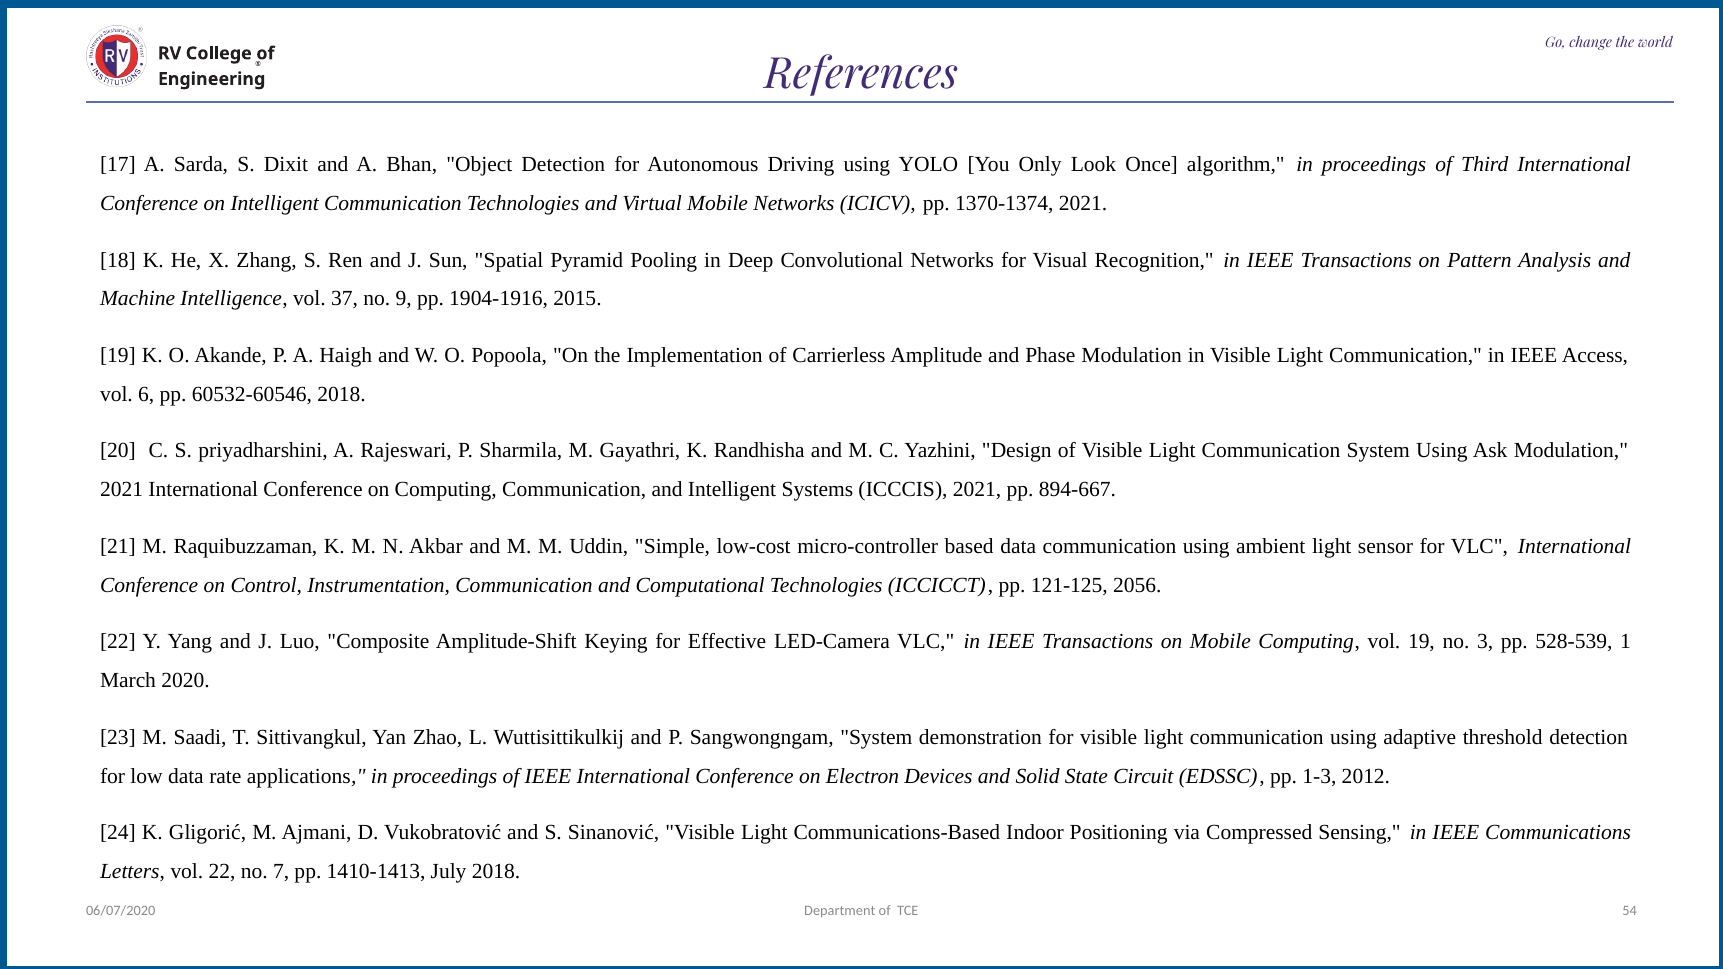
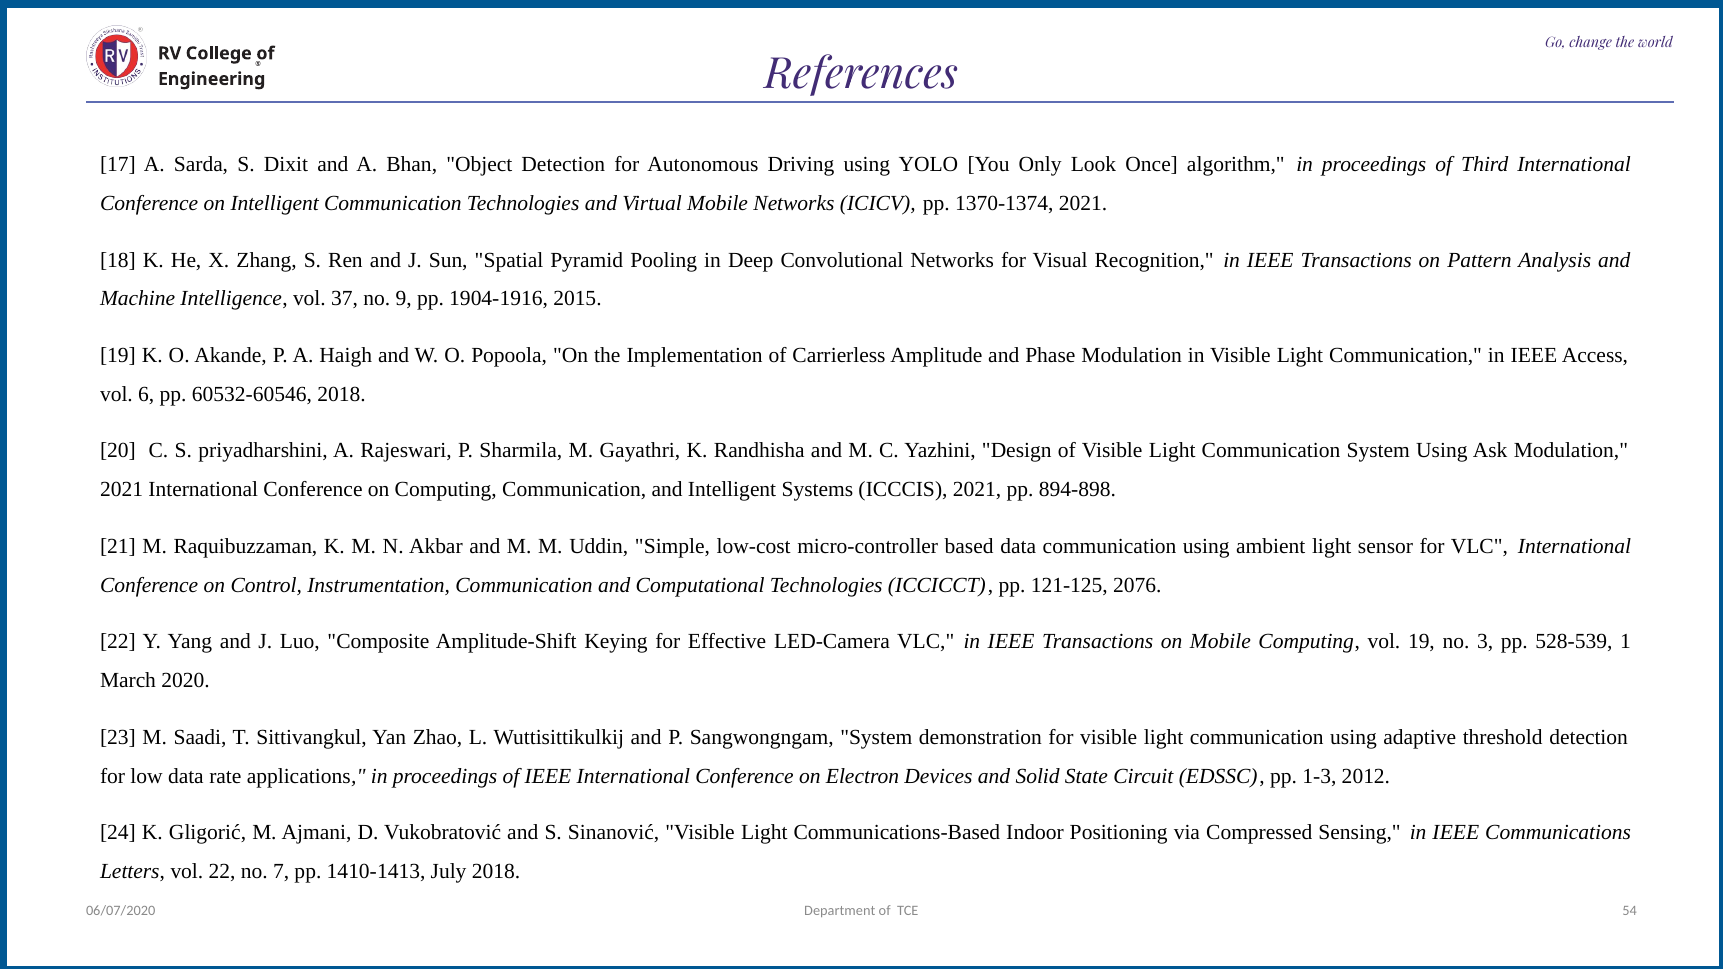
894-667: 894-667 -> 894-898 (1077, 490)
2056: 2056 -> 2076 (1137, 585)
